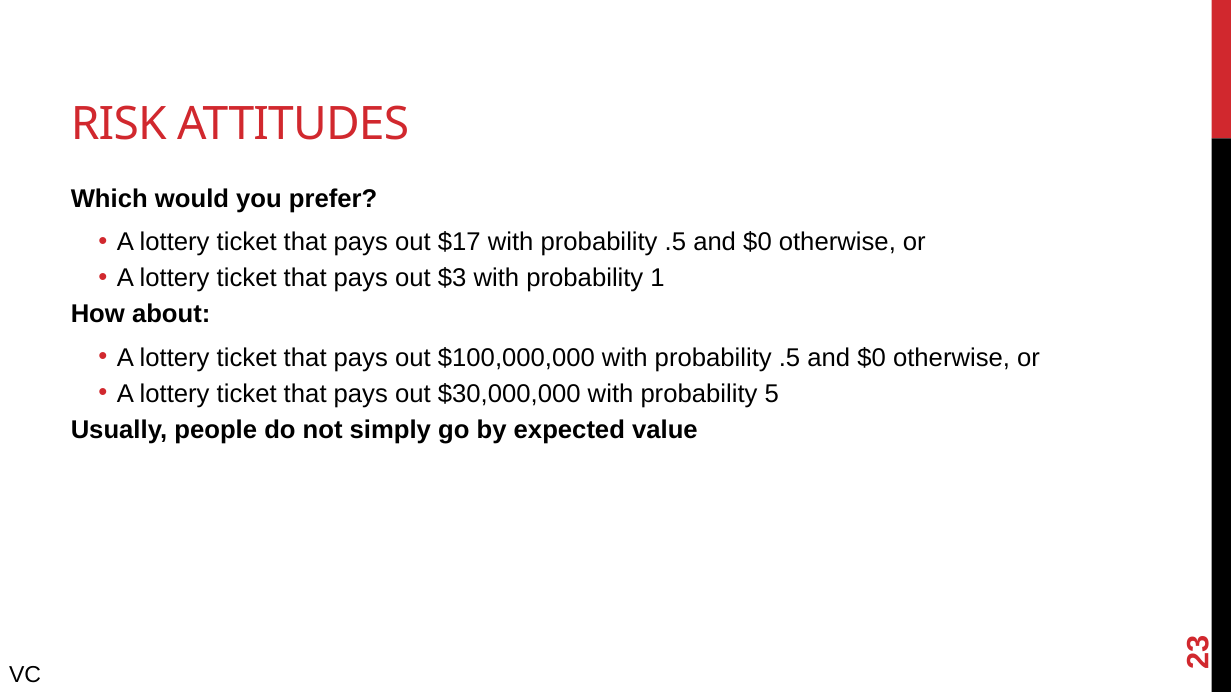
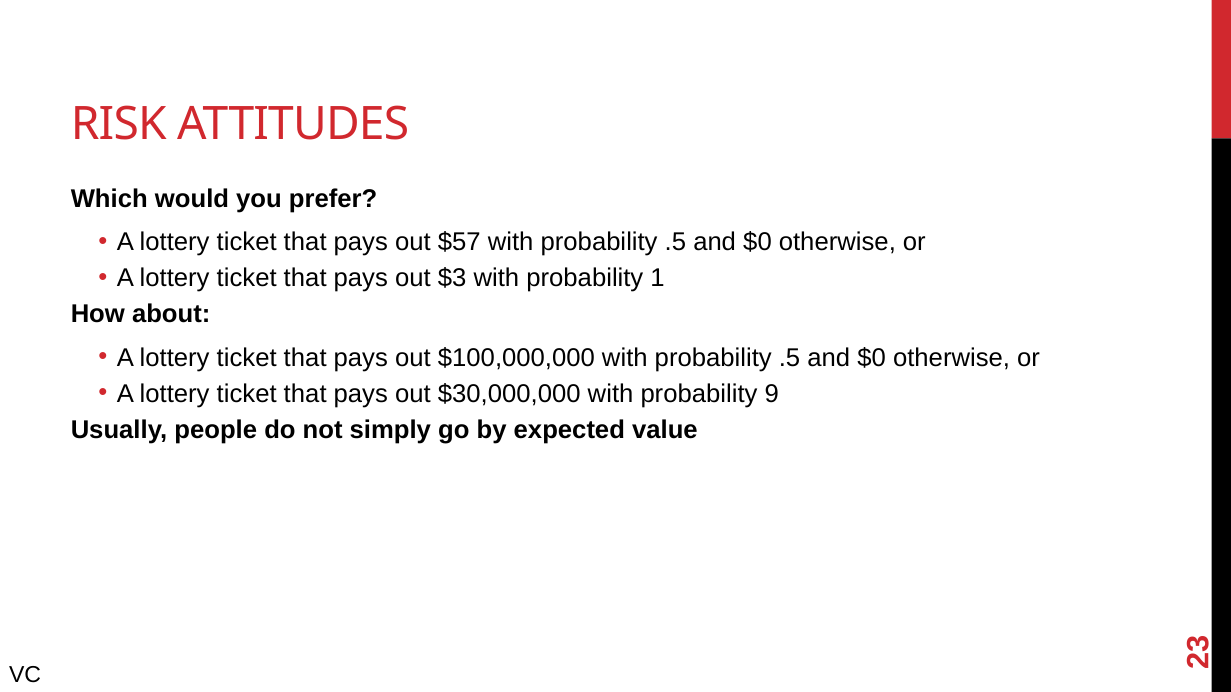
$17: $17 -> $57 (459, 242)
5: 5 -> 9 (772, 394)
